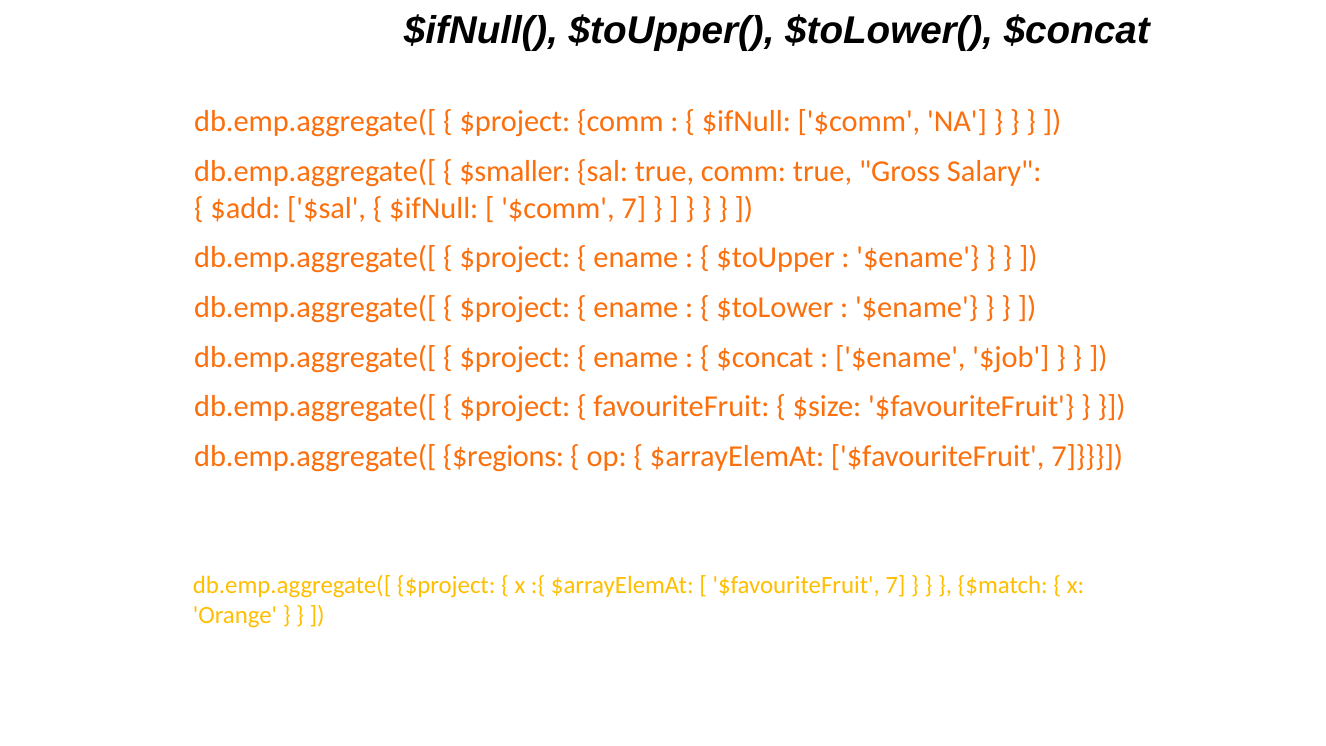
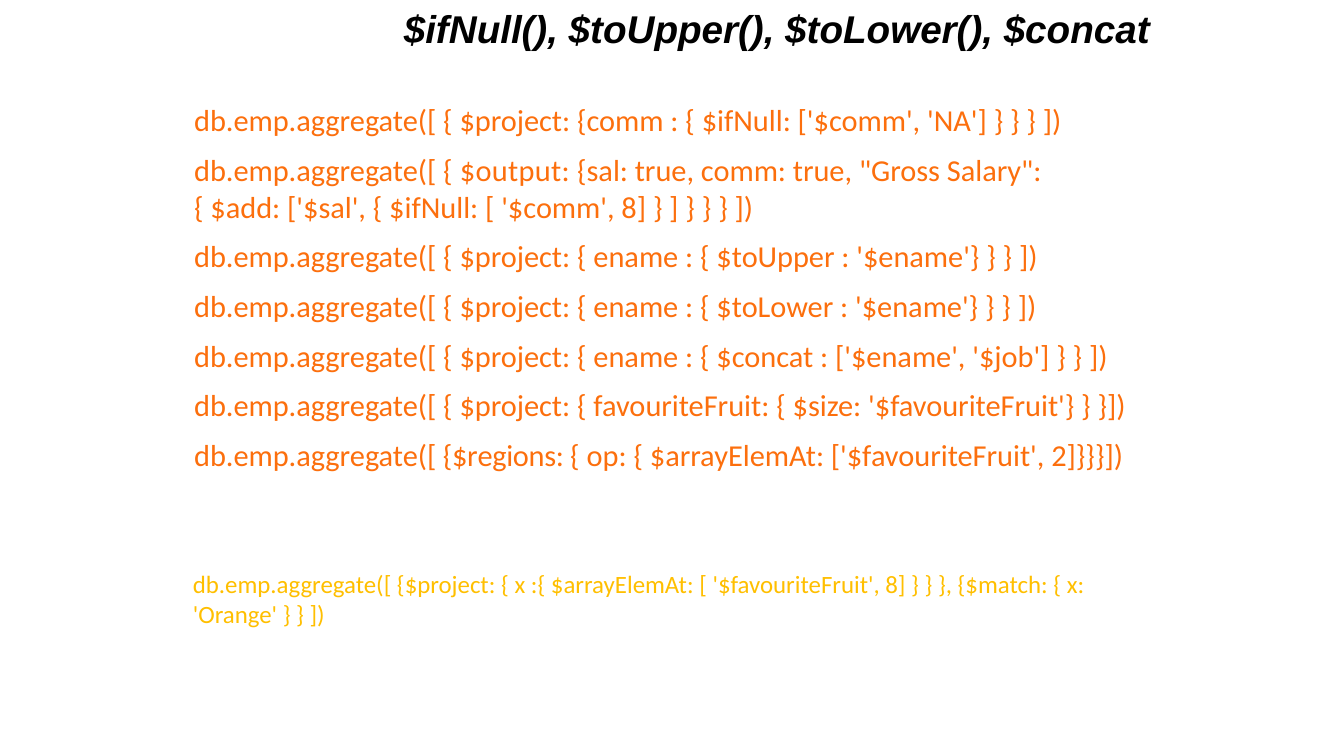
$smaller: $smaller -> $output (515, 172)
$comm 7: 7 -> 8 (634, 208)
$arrayElemAt $favouriteFruit 7: 7 -> 2 (1087, 457)
7: 7 -> 8 (896, 585)
